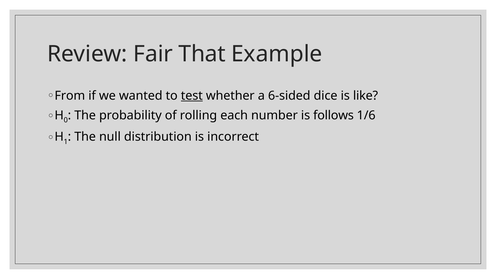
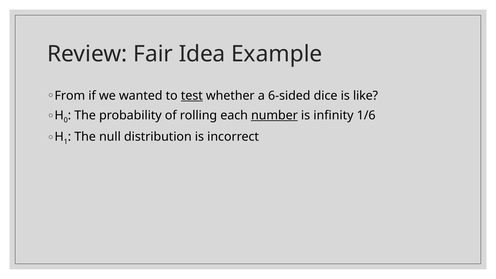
That: That -> Idea (202, 54)
number underline: none -> present (274, 115)
follows: follows -> infinity (333, 115)
